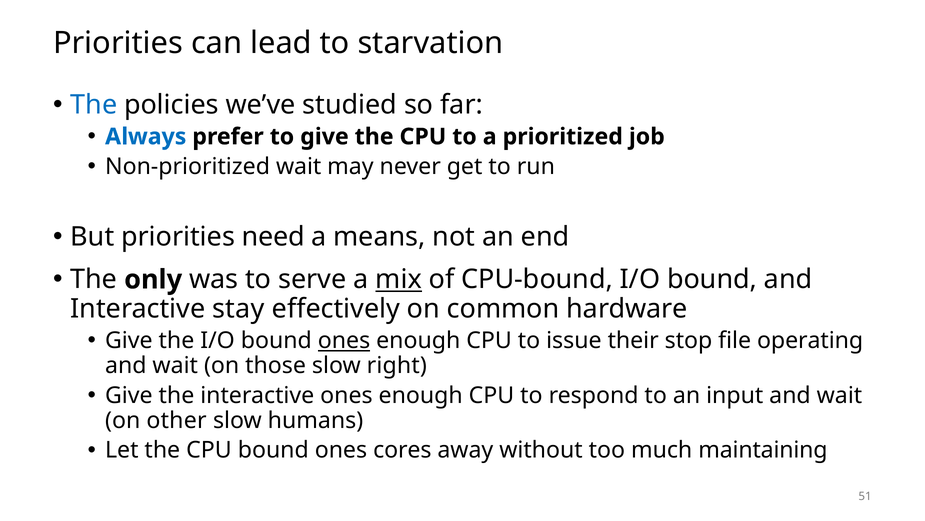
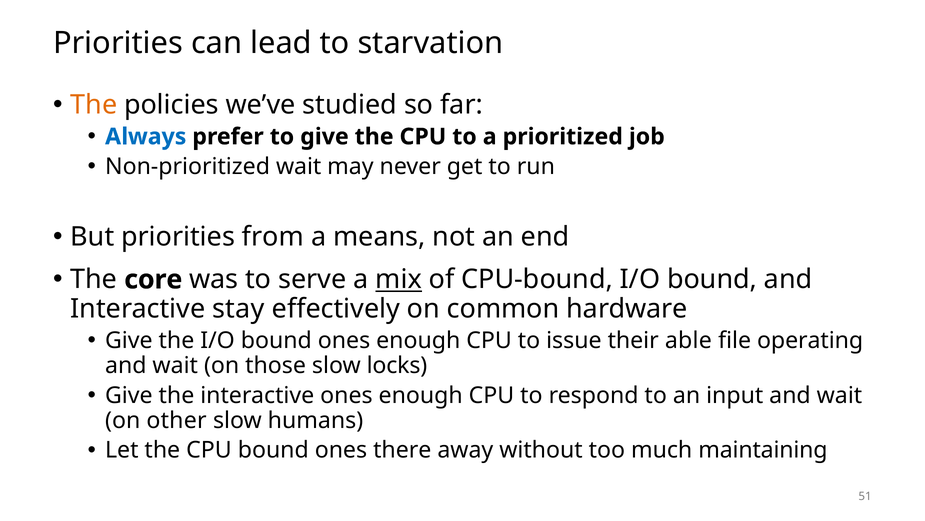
The colour: blue -> orange (94, 105)
need: need -> from (273, 237)
only: only -> core (153, 279)
ones underline: present -> none (344, 340)
stop: stop -> able (688, 340)
right: right -> locks (397, 365)
cores: cores -> there (402, 450)
